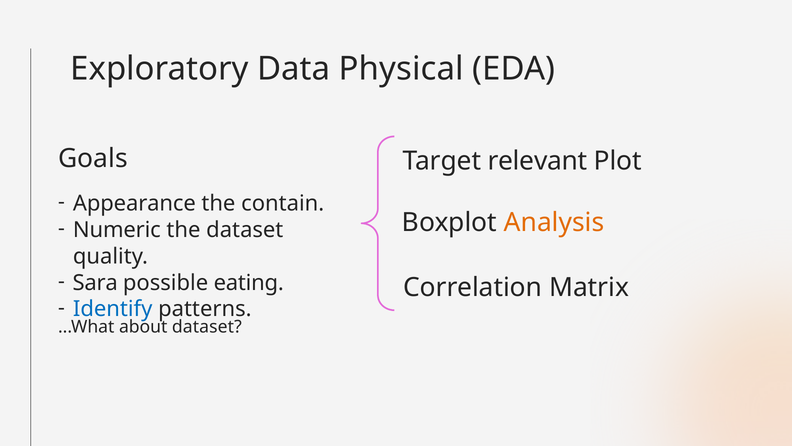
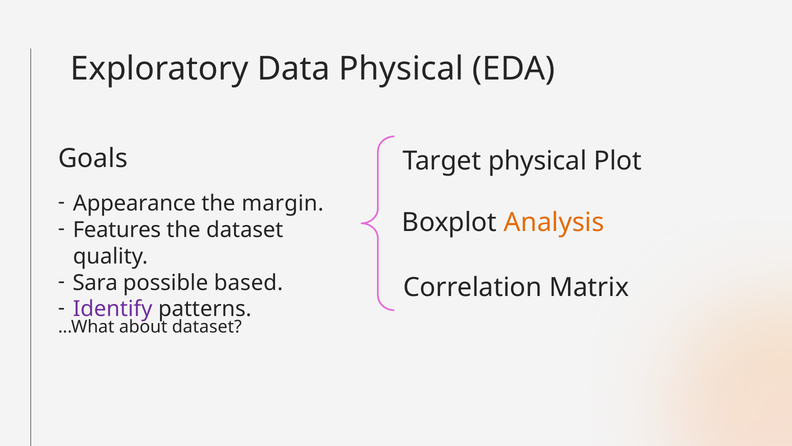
Target relevant: relevant -> physical (537, 161)
contain: contain -> margin (283, 203)
Numeric: Numeric -> Features (117, 230)
eating: eating -> based (249, 282)
Identify colour: blue -> purple (113, 309)
